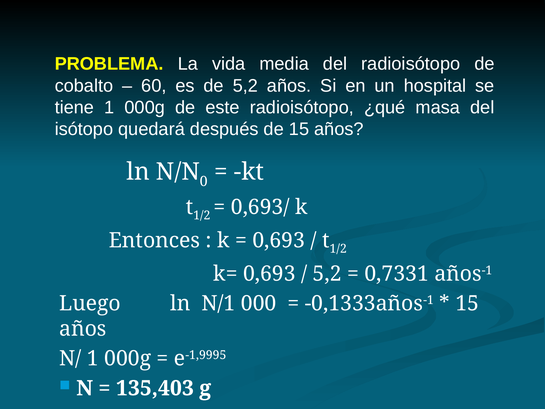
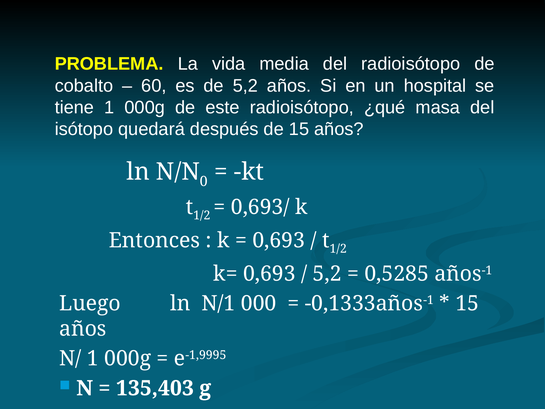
0,7331: 0,7331 -> 0,5285 (397, 274)
